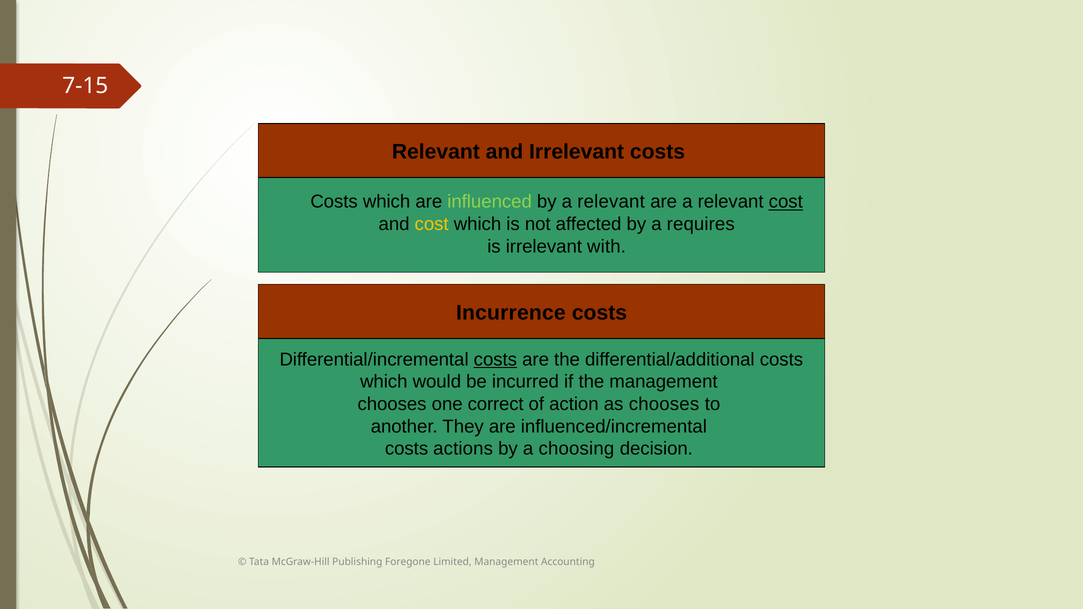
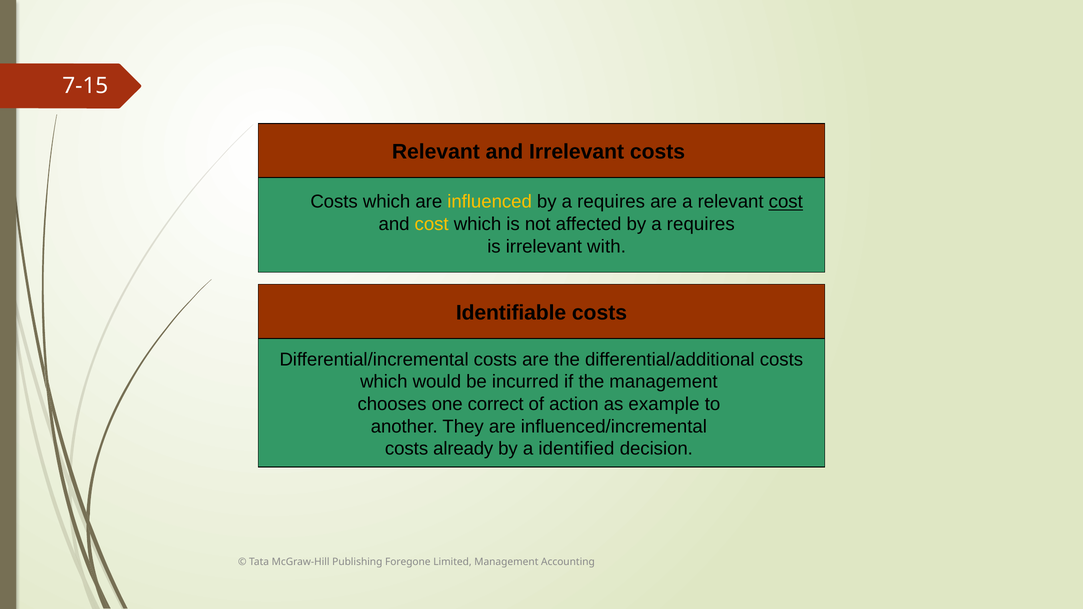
influenced colour: light green -> yellow (490, 202)
relevant: relevant -> requires (611, 202)
Incurrence: Incurrence -> Identifiable (511, 313)
costs underline: present -> none (495, 360)
as chooses: chooses -> example (664, 404)
actions: actions -> already (463, 449)
choosing: choosing -> identified (576, 449)
